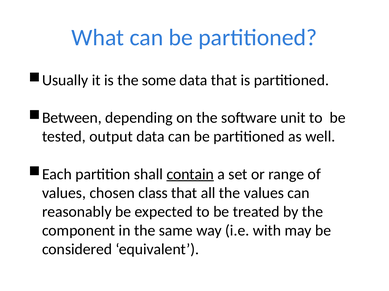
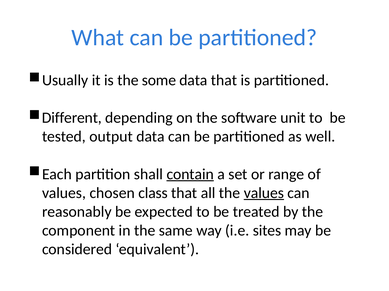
Between: Between -> Different (72, 118)
values underline: none -> present (264, 193)
with: with -> sites (267, 231)
